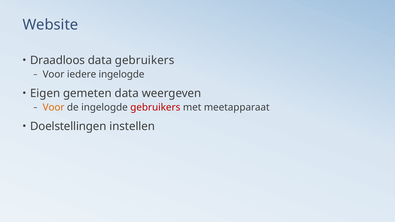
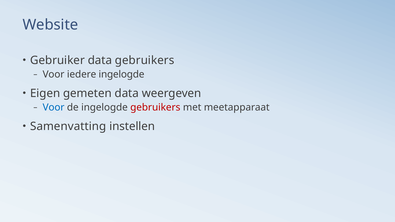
Draadloos: Draadloos -> Gebruiker (57, 60)
Voor colour: orange -> blue (54, 107)
Doelstellingen: Doelstellingen -> Samenvatting (68, 126)
